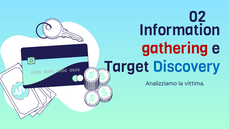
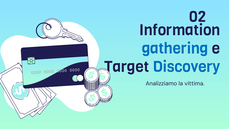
gathering colour: red -> blue (175, 48)
